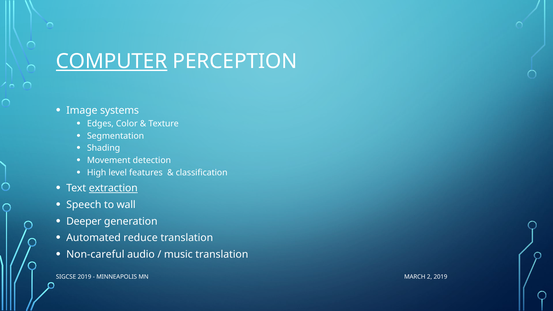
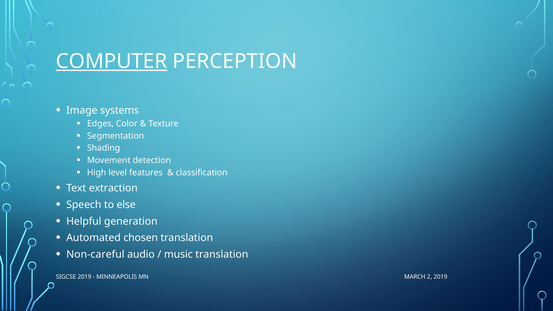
extraction underline: present -> none (113, 188)
wall: wall -> else (126, 205)
Deeper: Deeper -> Helpful (84, 221)
reduce: reduce -> chosen (141, 238)
